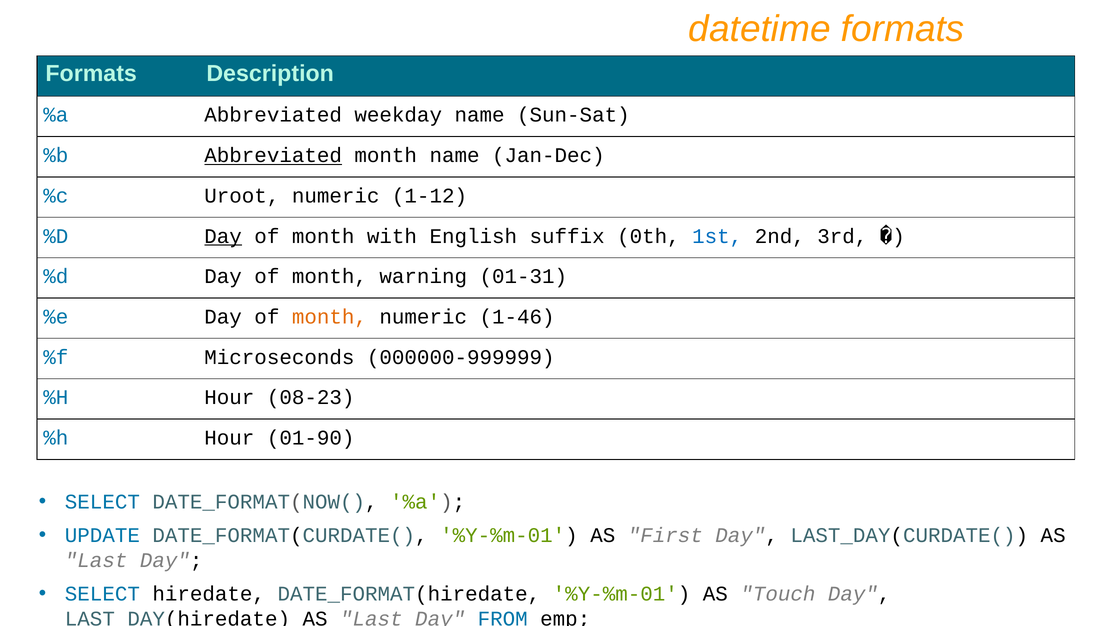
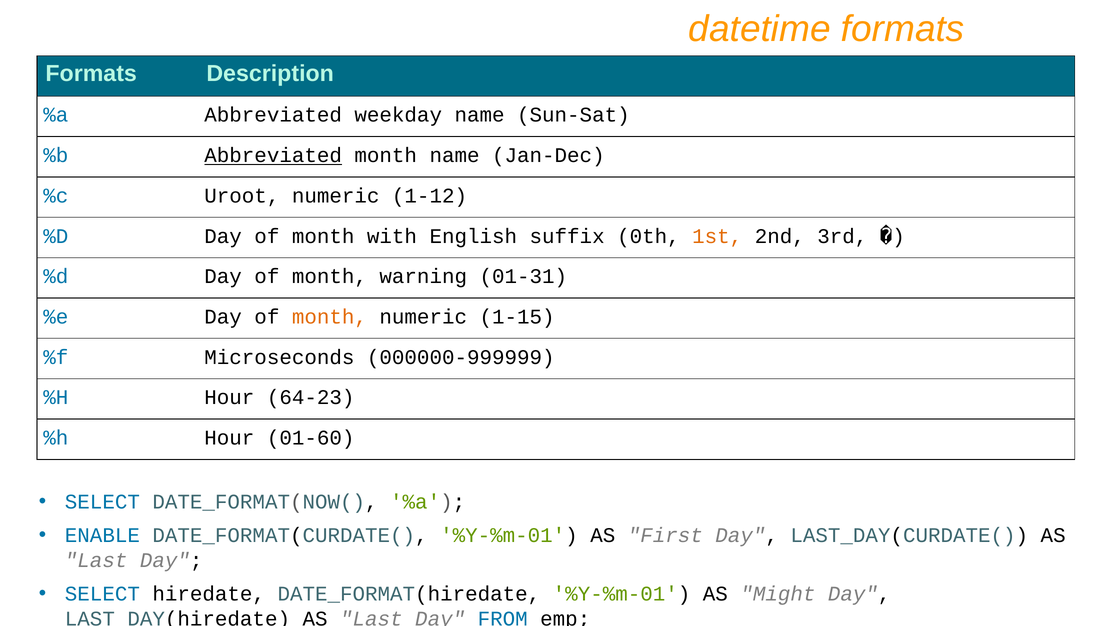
Day underline: present -> none (223, 236)
1st colour: blue -> orange (717, 236)
1-46: 1-46 -> 1-15 (517, 317)
08-23: 08-23 -> 64-23 (311, 397)
01-90: 01-90 -> 01-60 (311, 438)
UPDATE: UPDATE -> ENABLE (102, 535)
Touch: Touch -> Might (778, 593)
